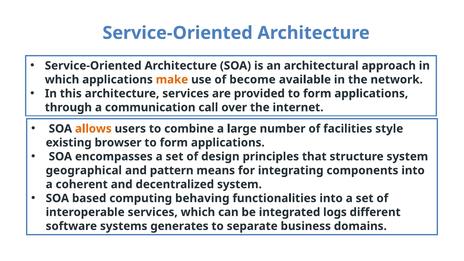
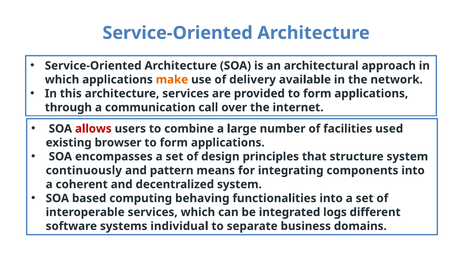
become: become -> delivery (253, 80)
allows colour: orange -> red (93, 129)
style: style -> used (389, 129)
geographical: geographical -> continuously (84, 170)
generates: generates -> individual (179, 226)
